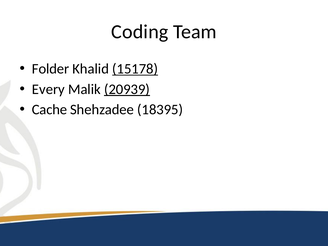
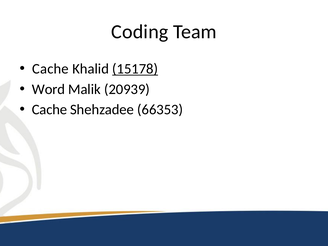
Folder: Folder -> Cache (50, 69)
Every: Every -> Word (48, 89)
20939 underline: present -> none (127, 89)
18395: 18395 -> 66353 (160, 110)
